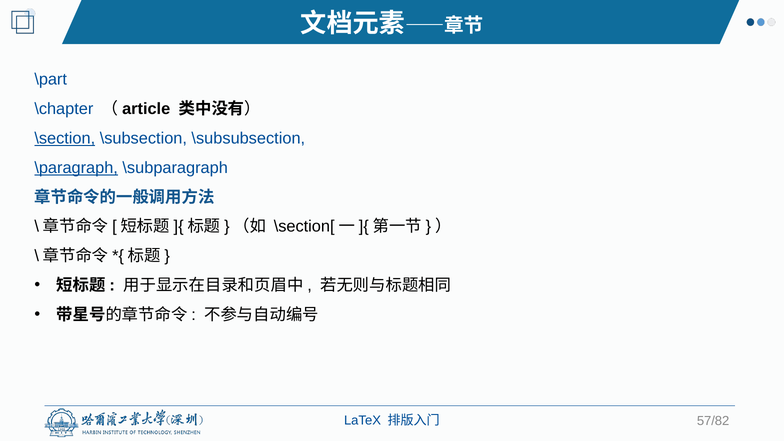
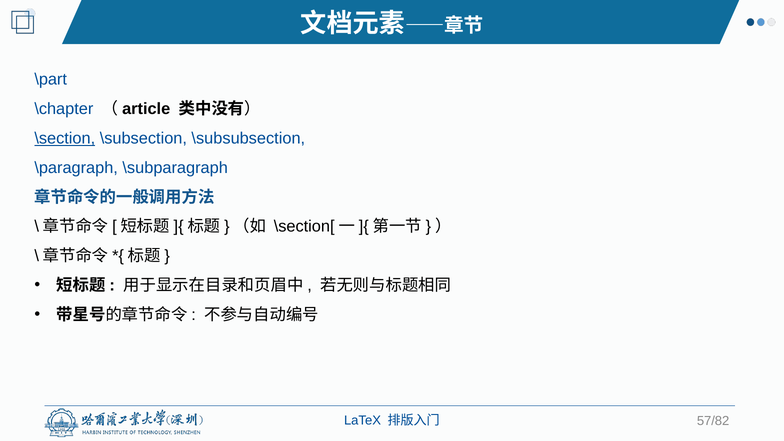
\paragraph underline: present -> none (76, 168)
